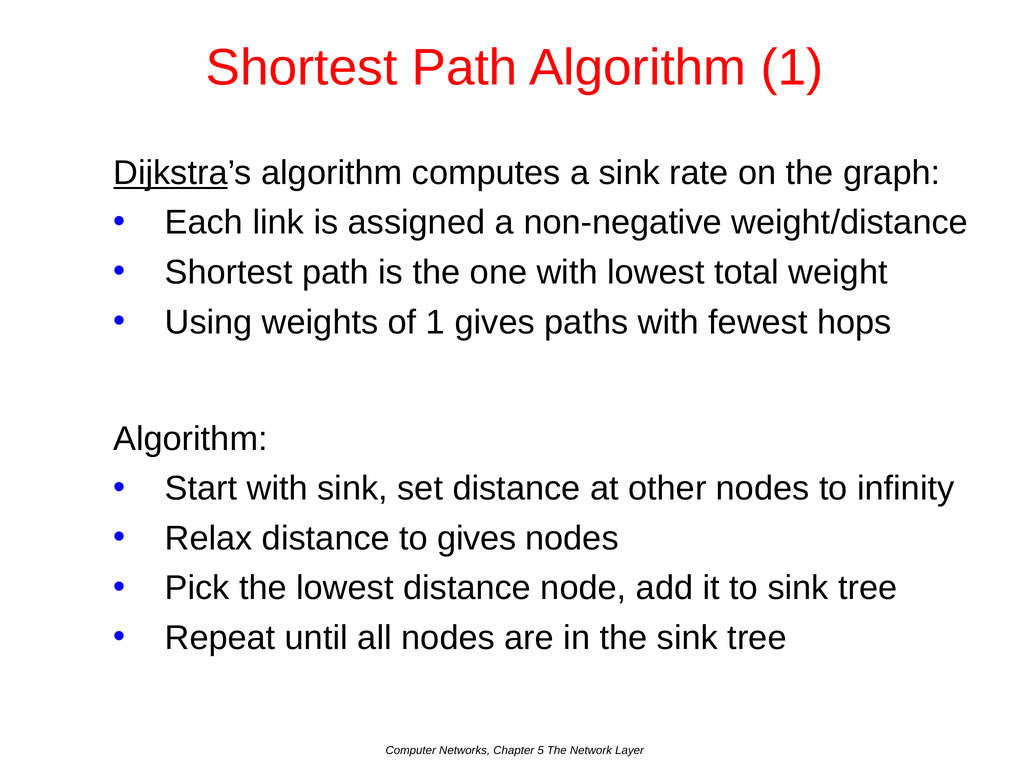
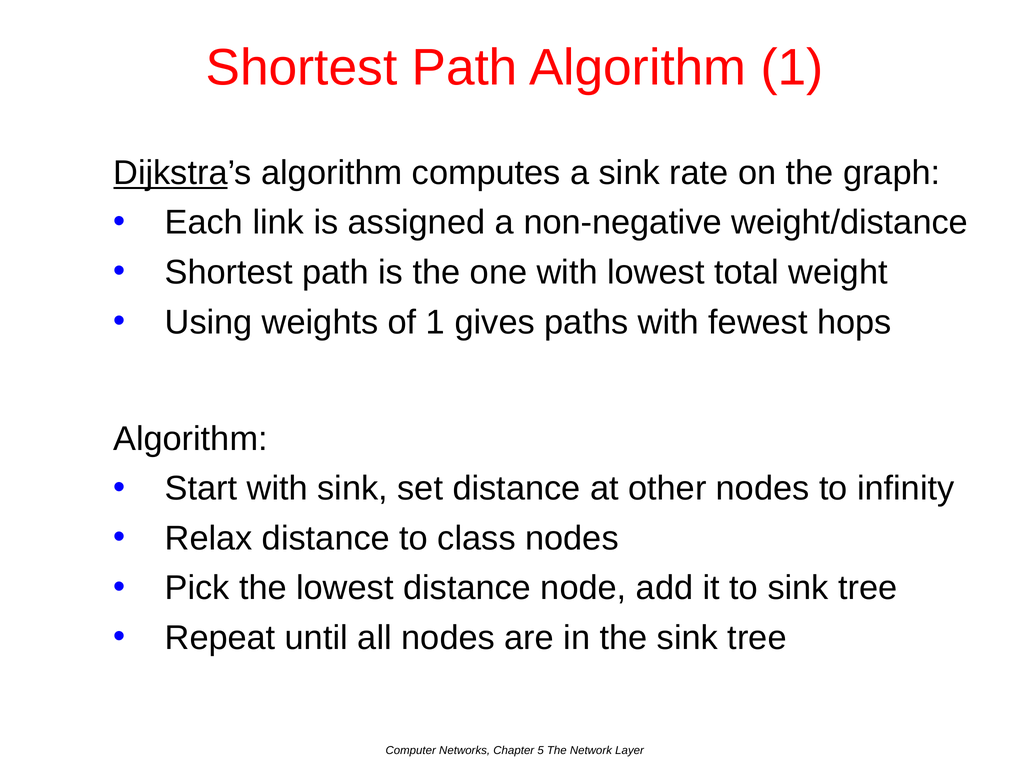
to gives: gives -> class (477, 539)
